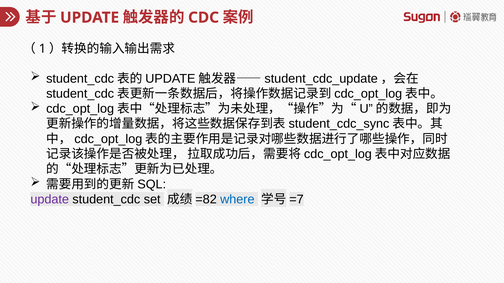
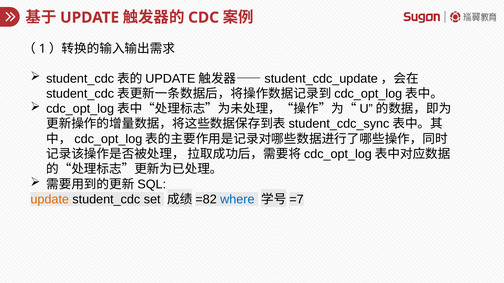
update colour: purple -> orange (50, 200)
